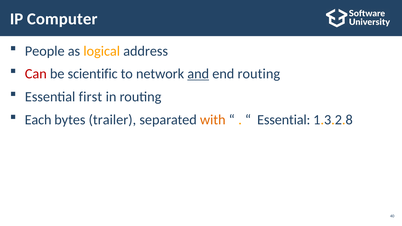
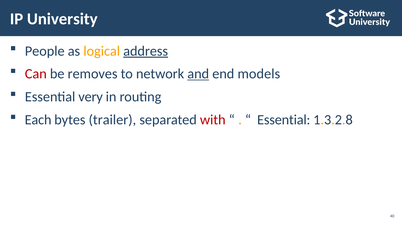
Computer: Computer -> University (62, 19)
address underline: none -> present (146, 51)
scientific: scientific -> removes (93, 74)
end routing: routing -> models (259, 74)
first: first -> very (91, 97)
with colour: orange -> red (213, 120)
